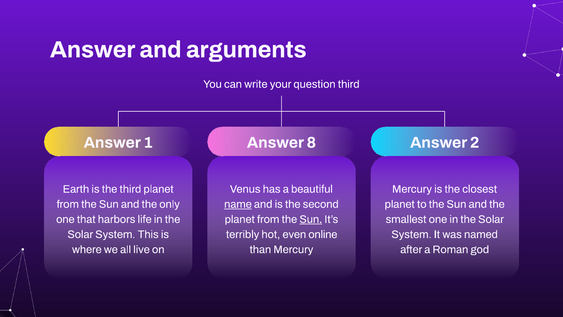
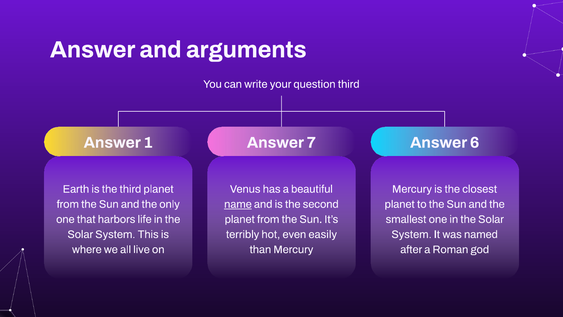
8: 8 -> 7 (311, 142)
2: 2 -> 6 (475, 142)
Sun underline: present -> none (311, 219)
online: online -> easily (323, 234)
